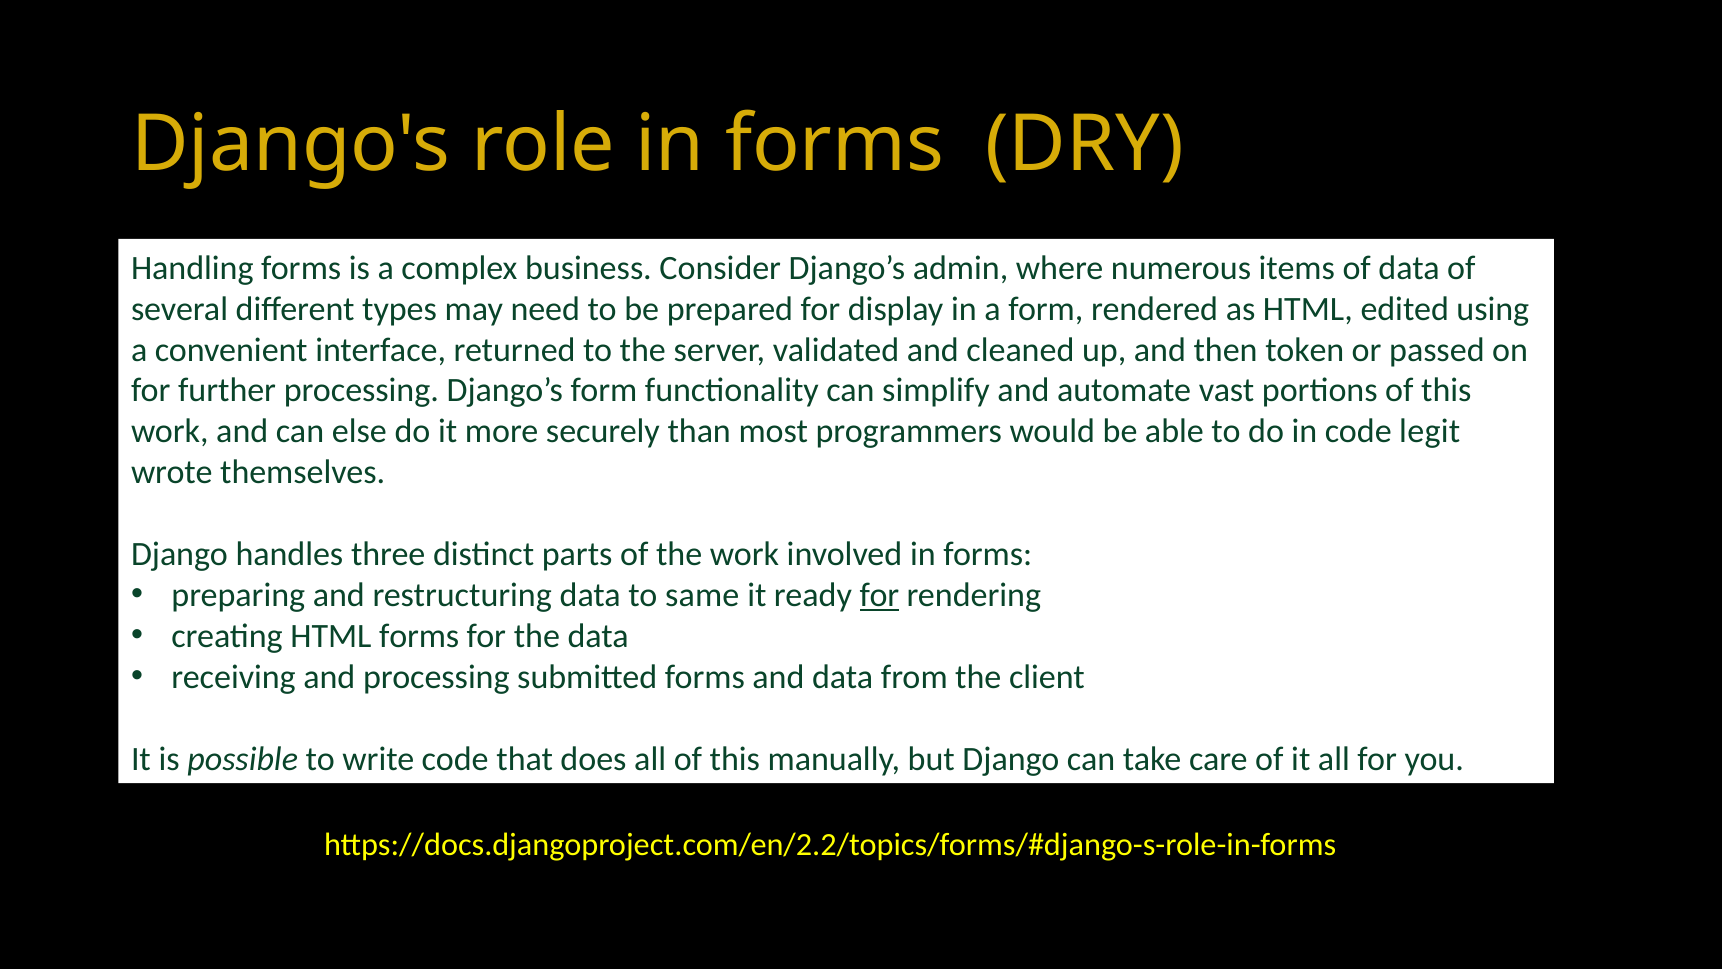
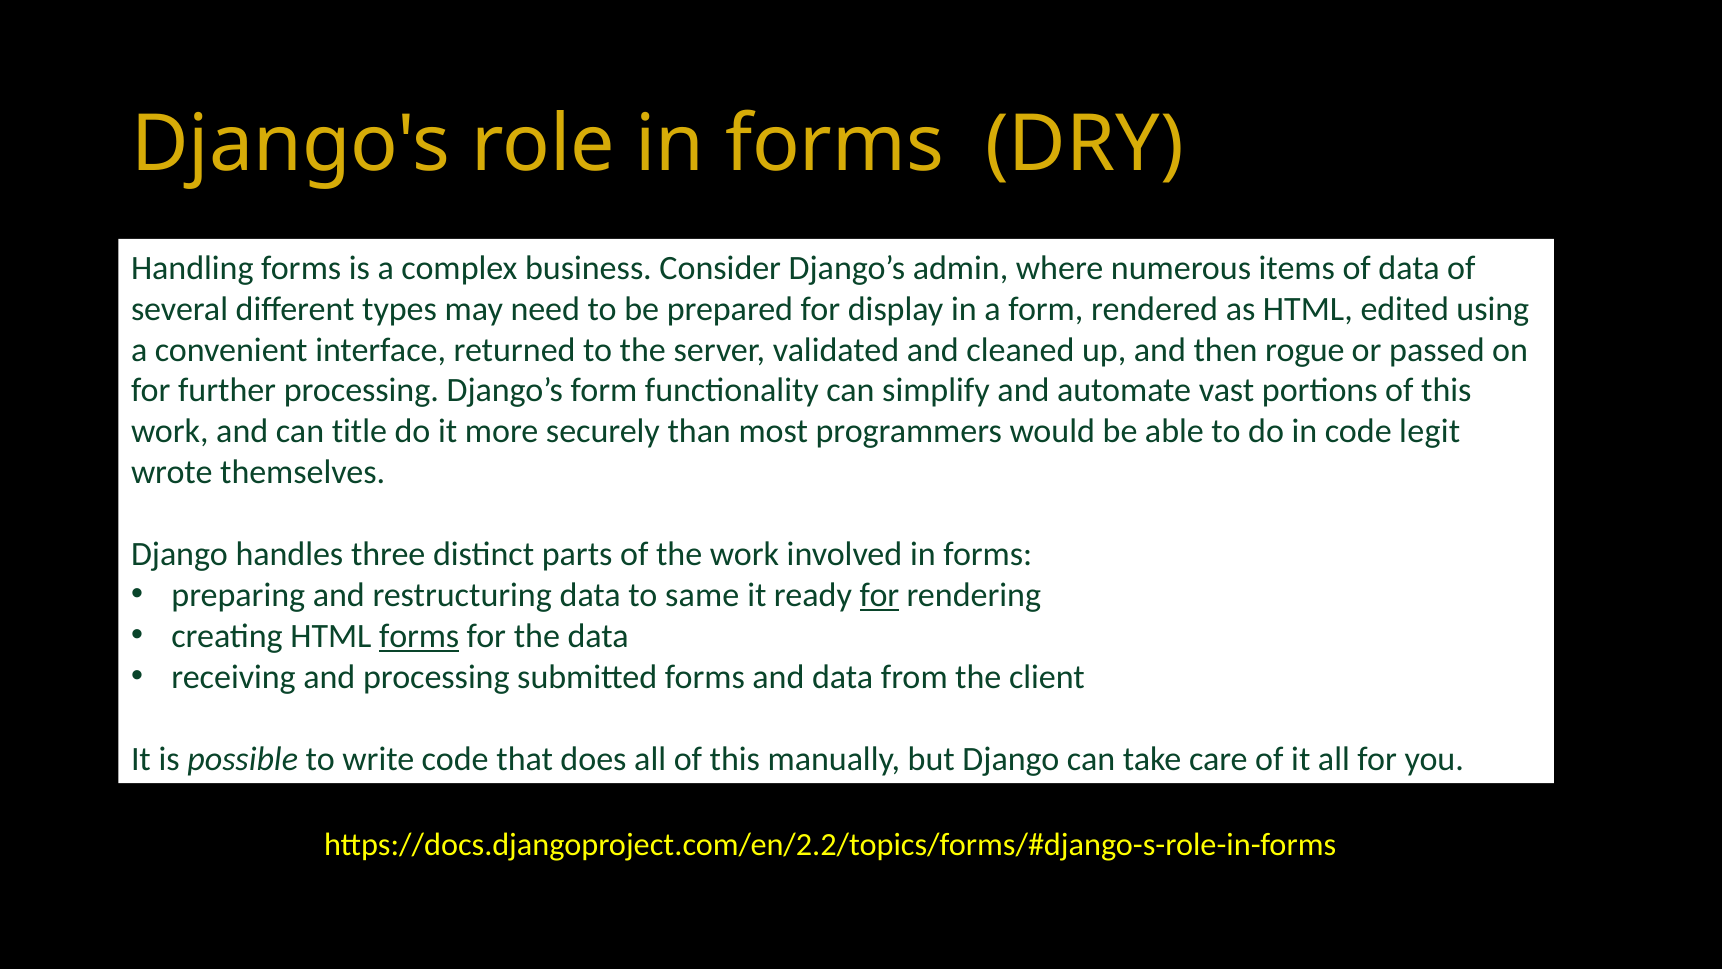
token: token -> rogue (1305, 350)
else: else -> title (359, 431)
forms underline: none -> present (419, 636)
